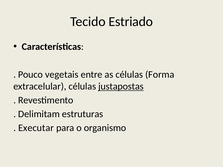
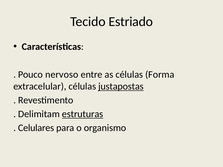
vegetais: vegetais -> nervoso (62, 75)
estruturas underline: none -> present (83, 114)
Executar: Executar -> Celulares (36, 128)
